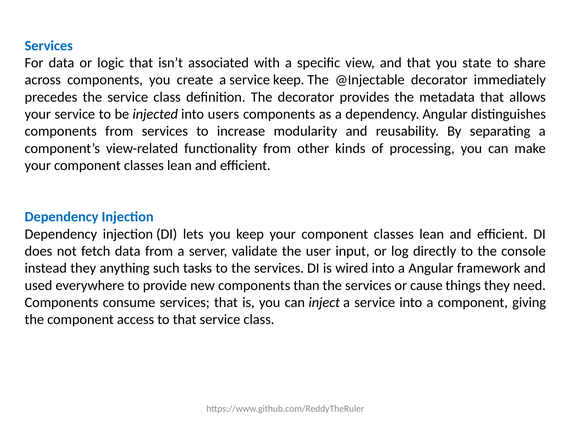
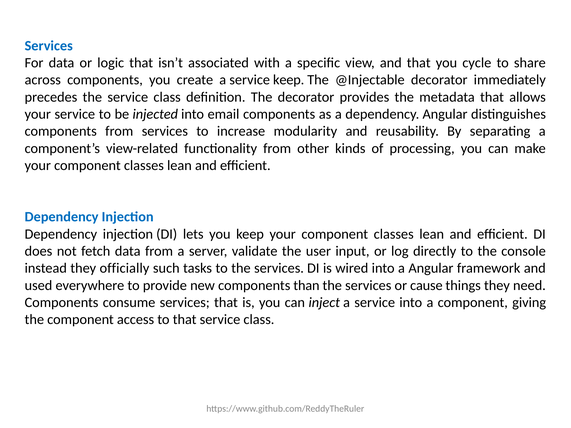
state: state -> cycle (477, 63)
users: users -> email (224, 114)
anything: anything -> officially (124, 268)
